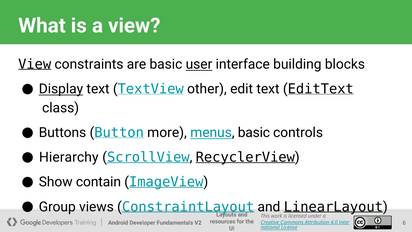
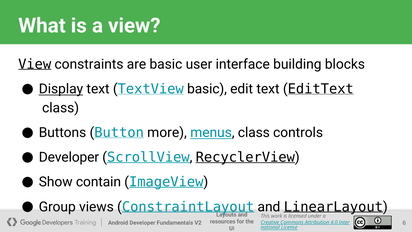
user underline: present -> none (199, 64)
TextView other: other -> basic (207, 89)
menus basic: basic -> class (254, 133)
Hierarchy: Hierarchy -> Developer (69, 157)
